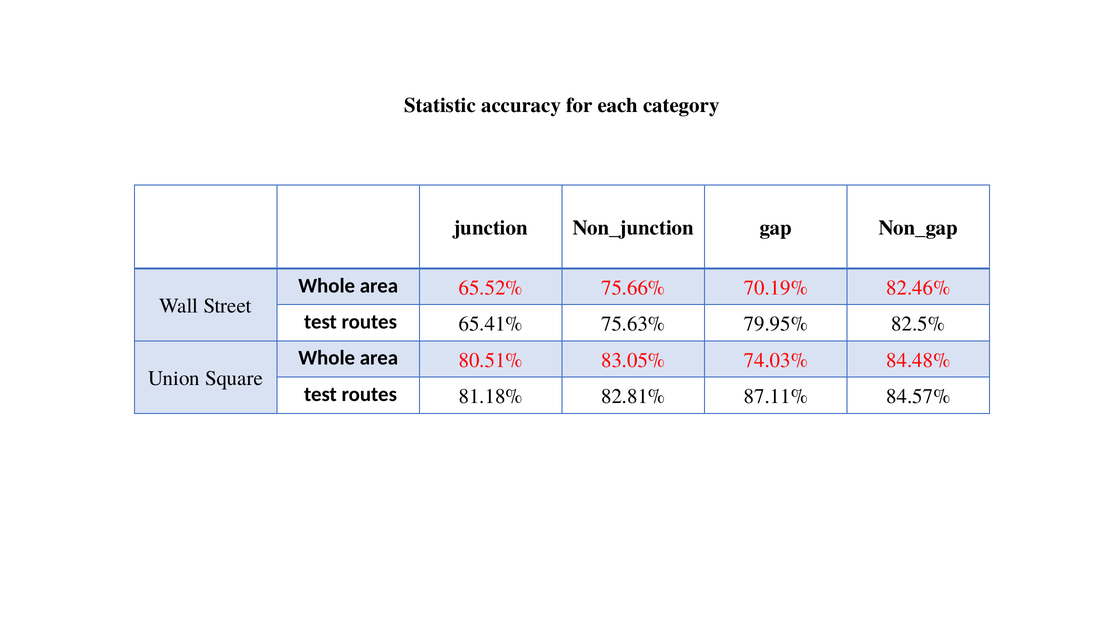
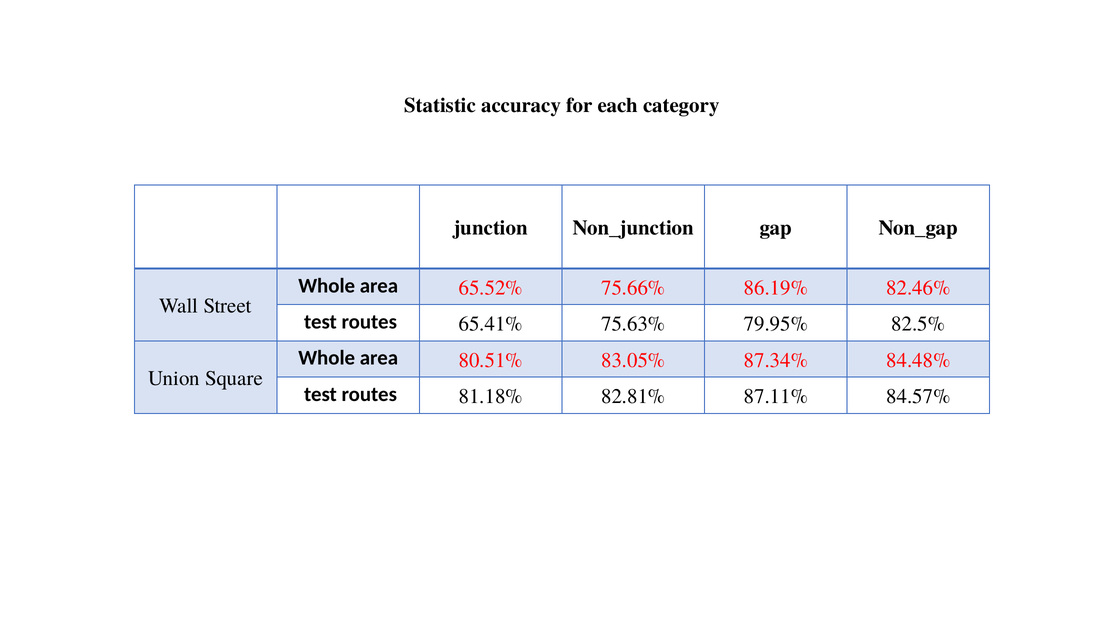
70.19%: 70.19% -> 86.19% (776, 288)
74.03%: 74.03% -> 87.34% (776, 360)
